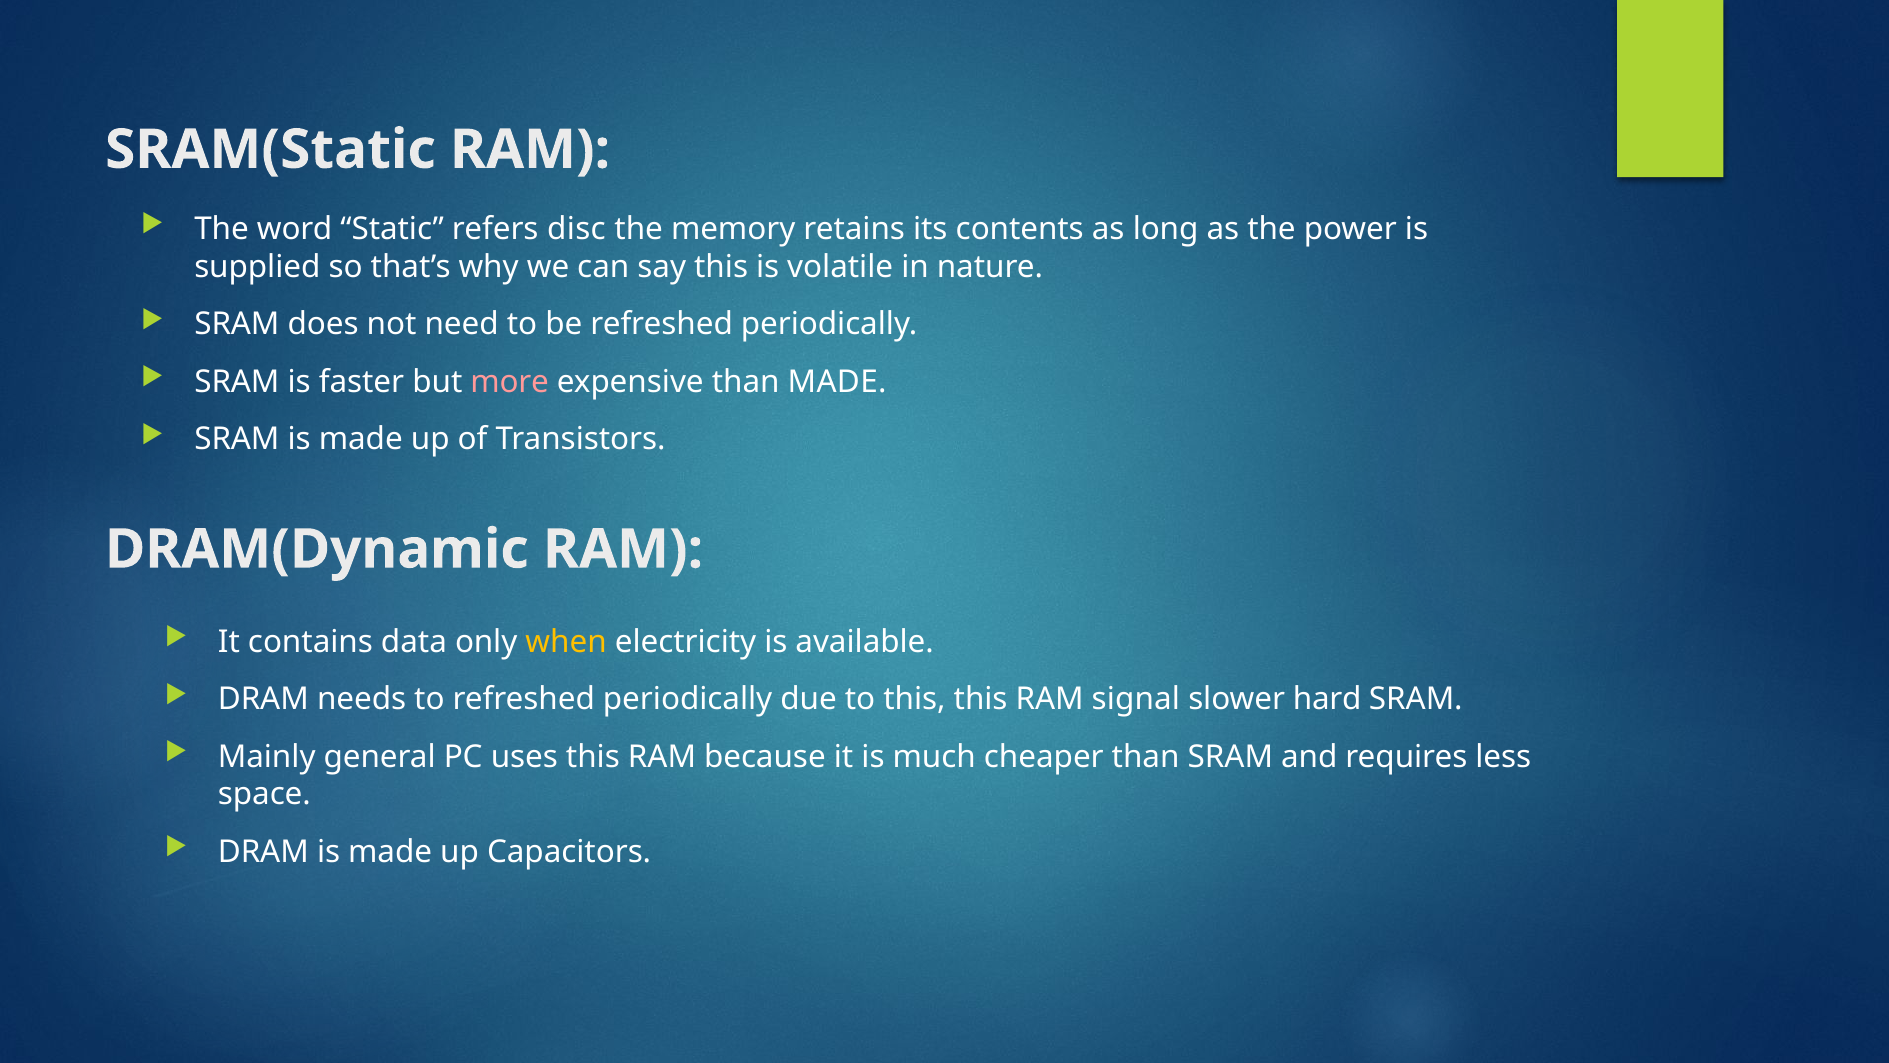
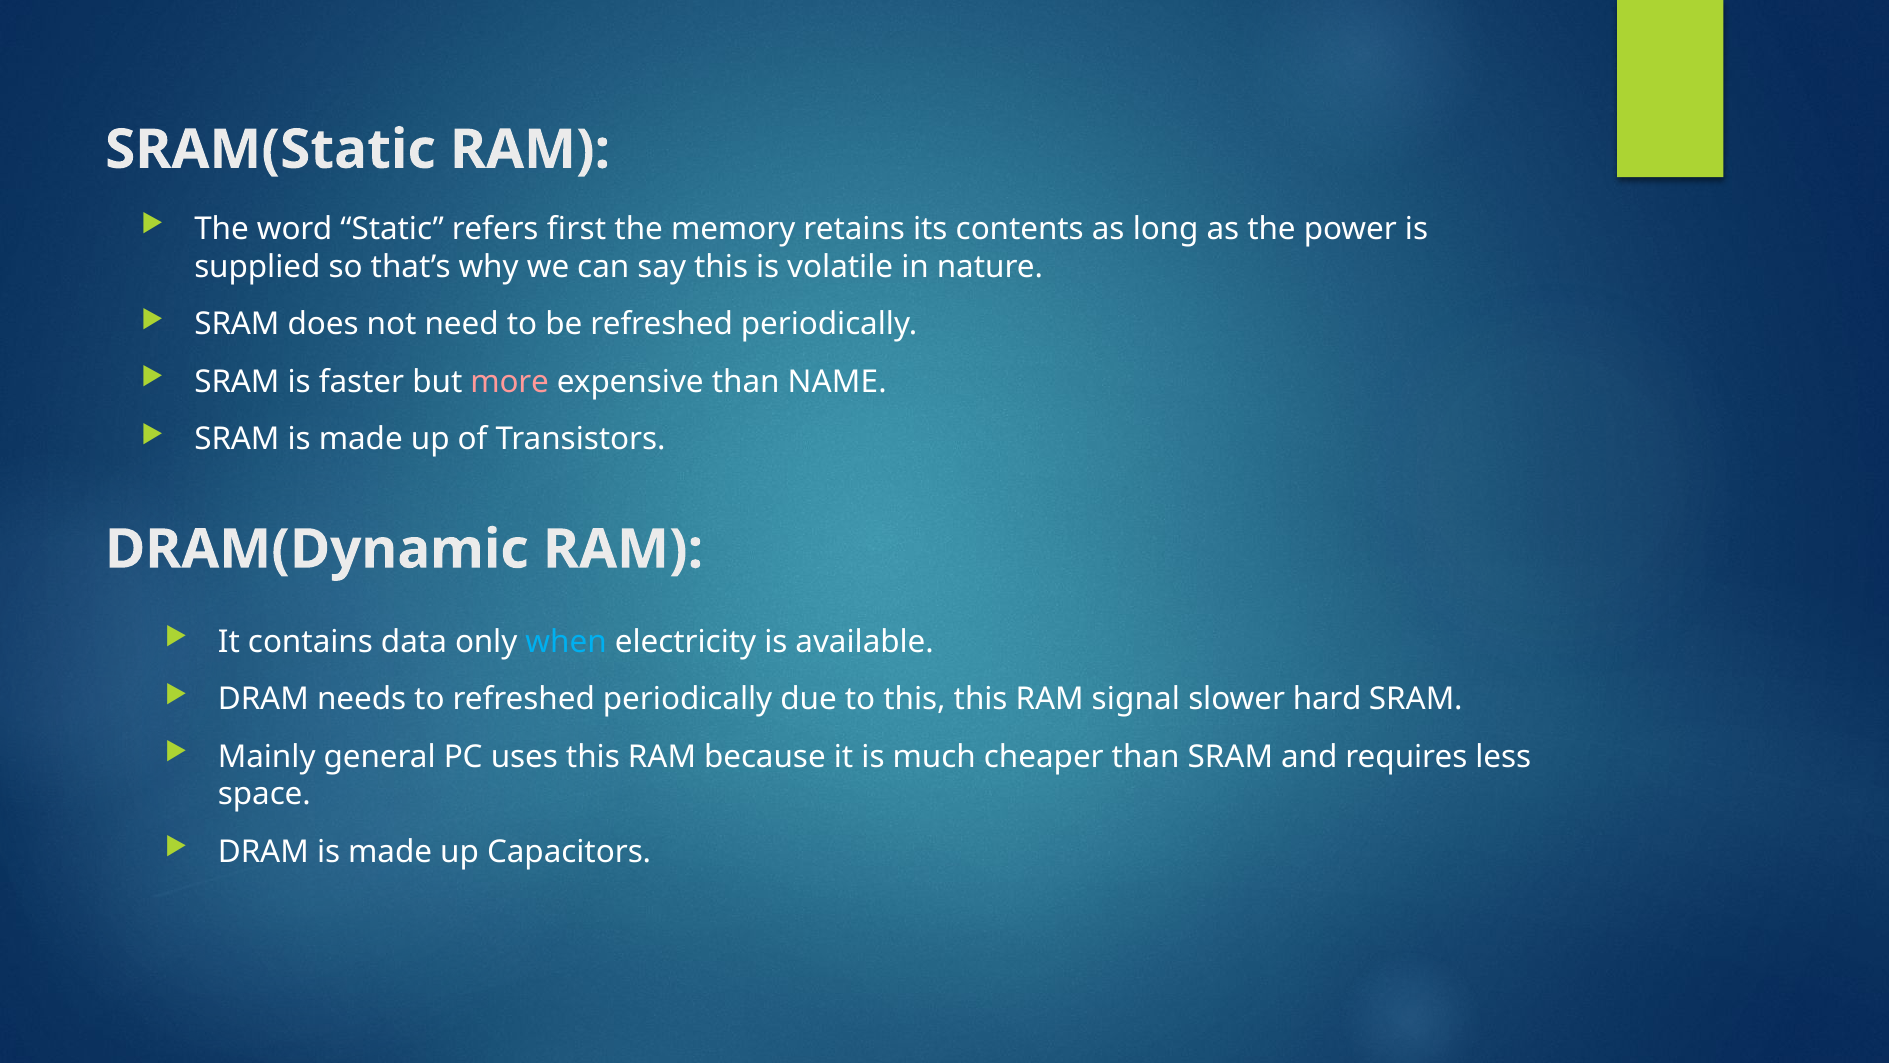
disc: disc -> first (576, 229)
than MADE: MADE -> NAME (837, 382)
when colour: yellow -> light blue (566, 641)
